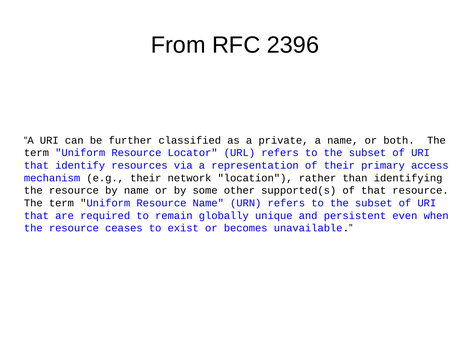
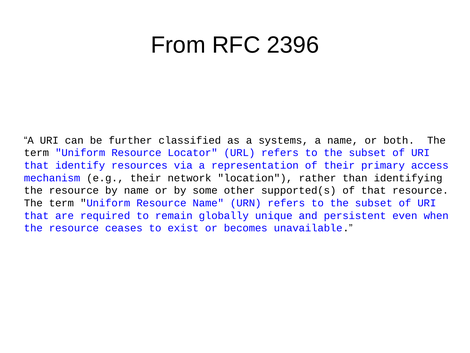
private: private -> systems (283, 140)
